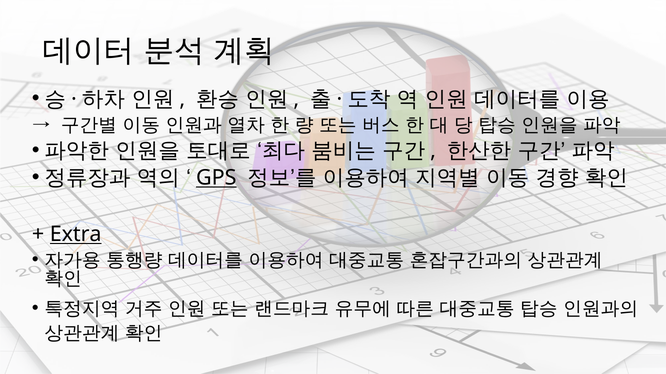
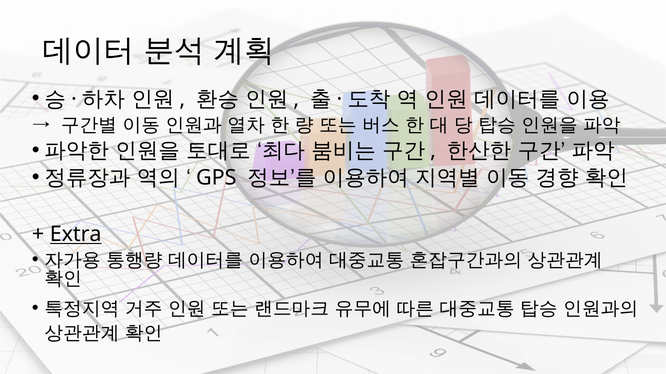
GPS underline: present -> none (216, 178)
